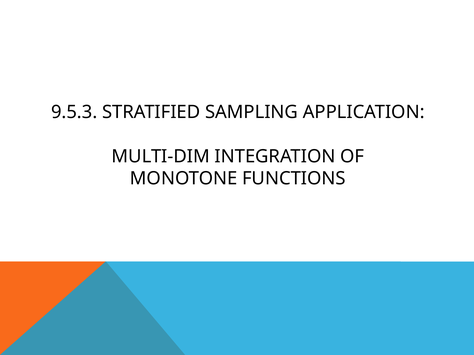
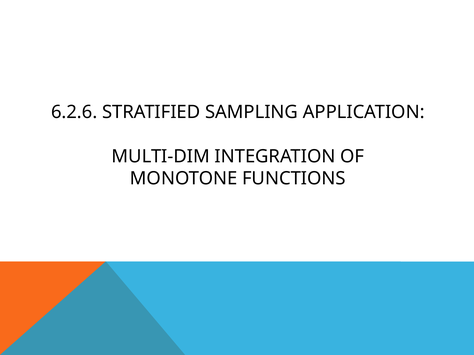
9.5.3: 9.5.3 -> 6.2.6 (74, 112)
